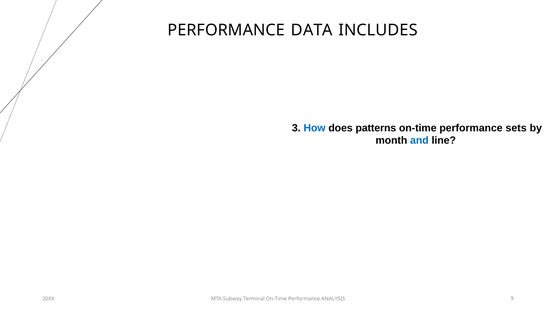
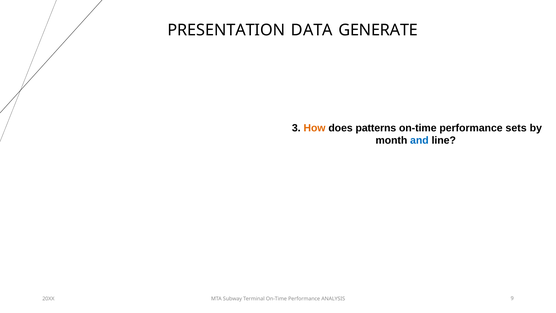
PERFORMANCE: PERFORMANCE -> PRESENTATION (226, 30)
INCLUDES: INCLUDES -> GENERATE (378, 30)
How colour: blue -> orange (314, 128)
